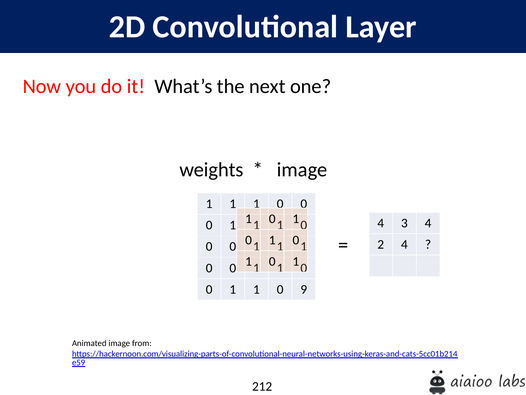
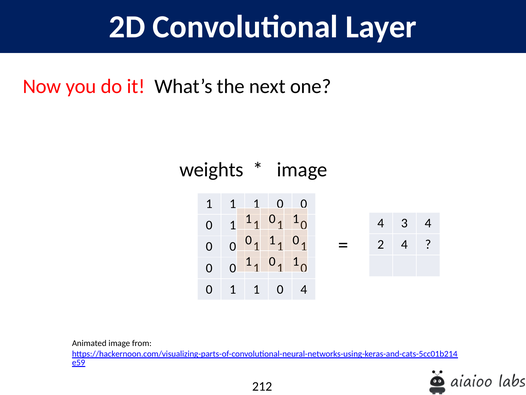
0 9: 9 -> 4 (304, 289)
